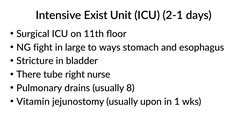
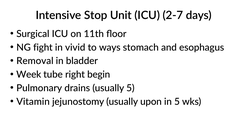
Exist: Exist -> Stop (96, 15)
2-1: 2-1 -> 2-7 (173, 15)
large: large -> vivid (75, 47)
Stricture: Stricture -> Removal (35, 61)
There: There -> Week (29, 74)
nurse: nurse -> begin (99, 74)
usually 8: 8 -> 5 (130, 88)
in 1: 1 -> 5 (177, 101)
